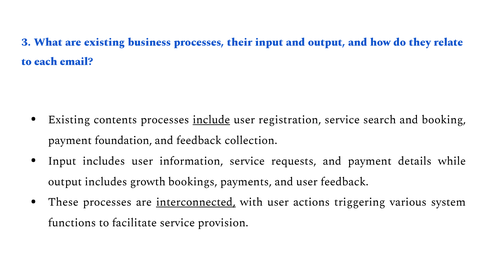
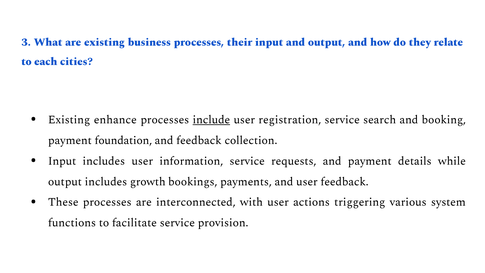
email: email -> cities (76, 62)
contents: contents -> enhance (115, 120)
interconnected underline: present -> none (196, 202)
